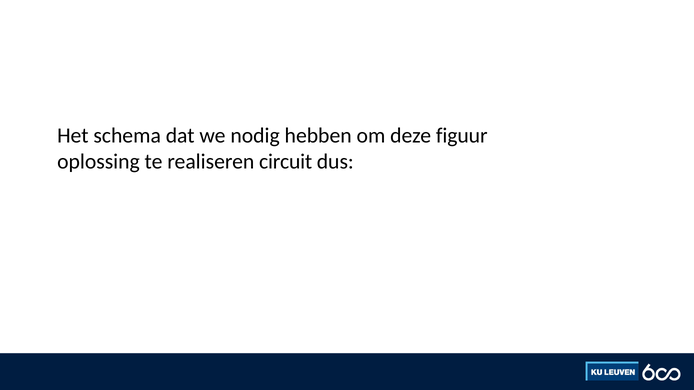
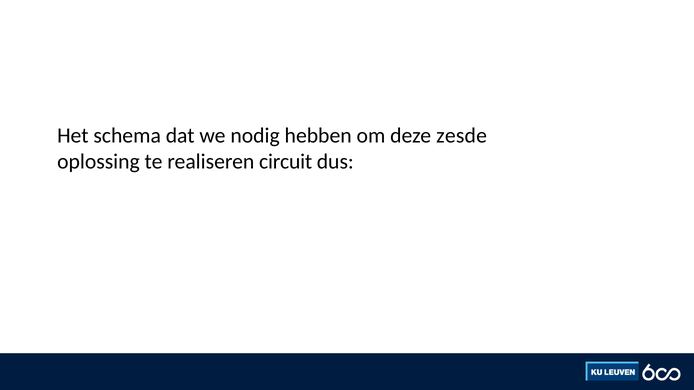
figuur: figuur -> zesde (462, 136)
